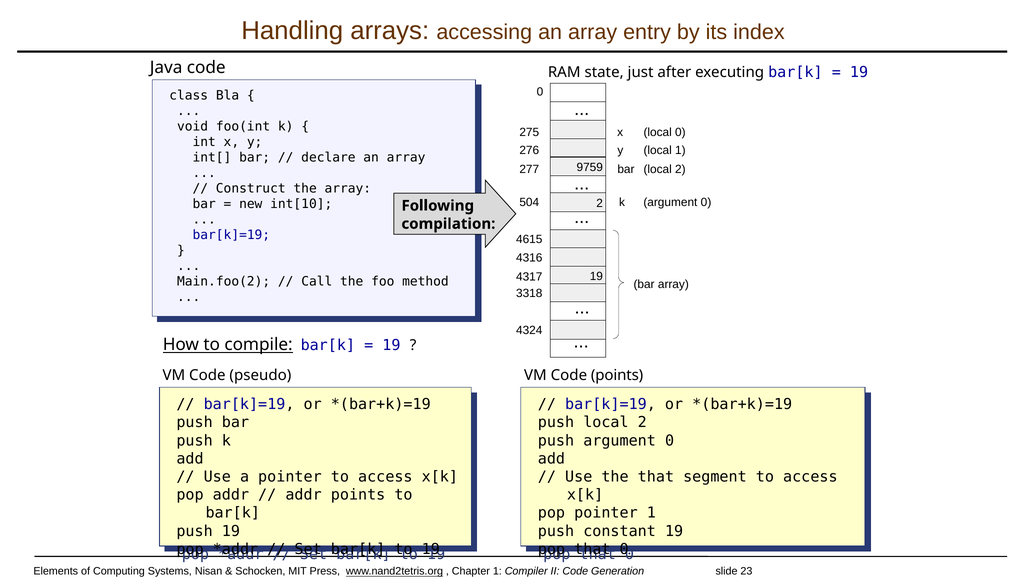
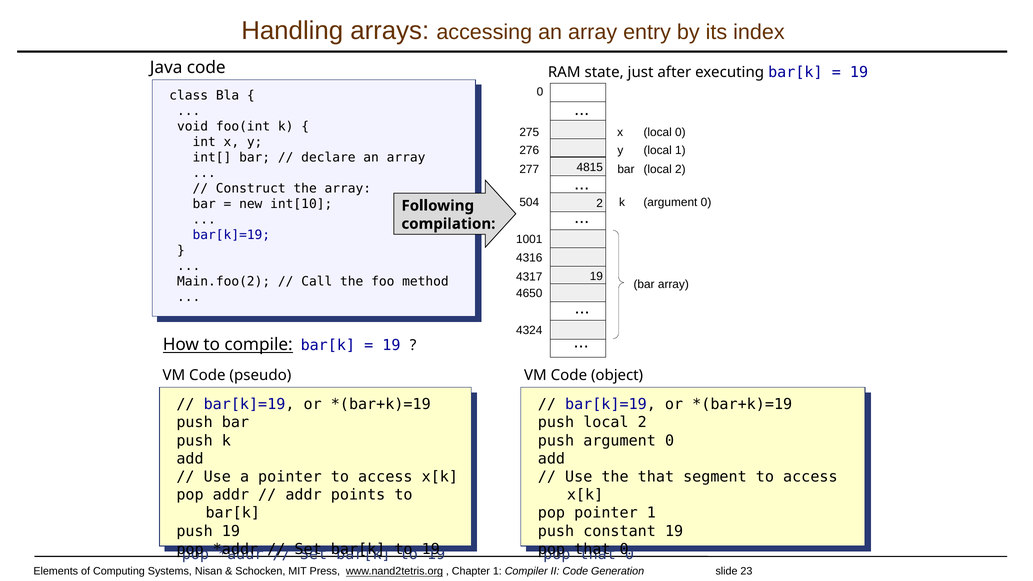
9759: 9759 -> 4815 (590, 167)
4615: 4615 -> 1001 (529, 239)
3318: 3318 -> 4650 (529, 293)
Code points: points -> object (617, 375)
